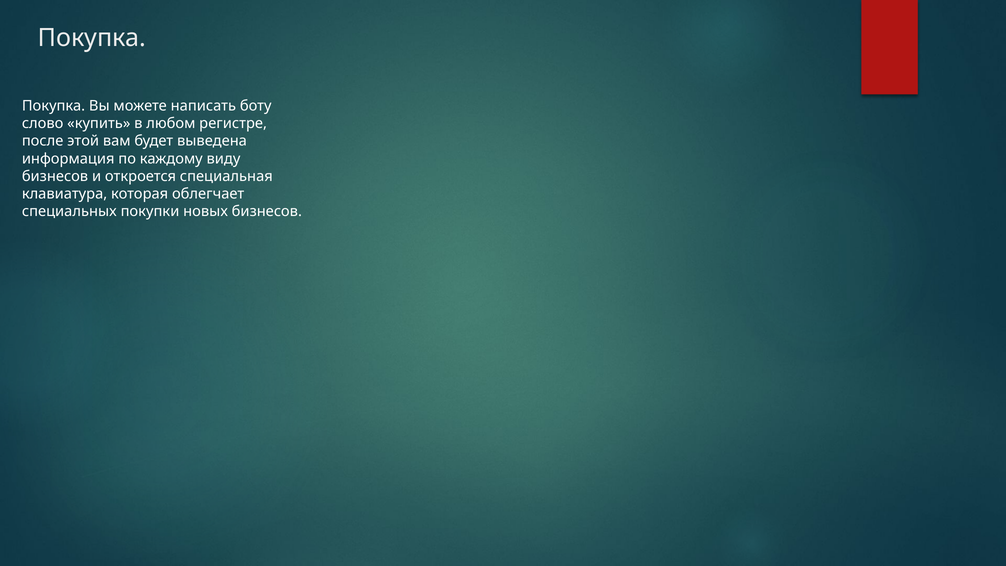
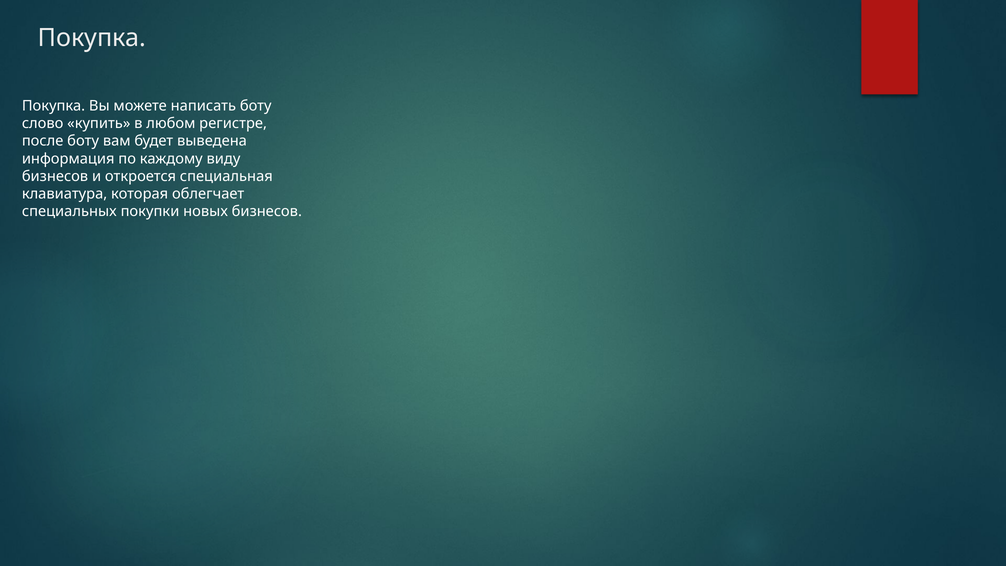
после этой: этой -> боту (83, 141)
